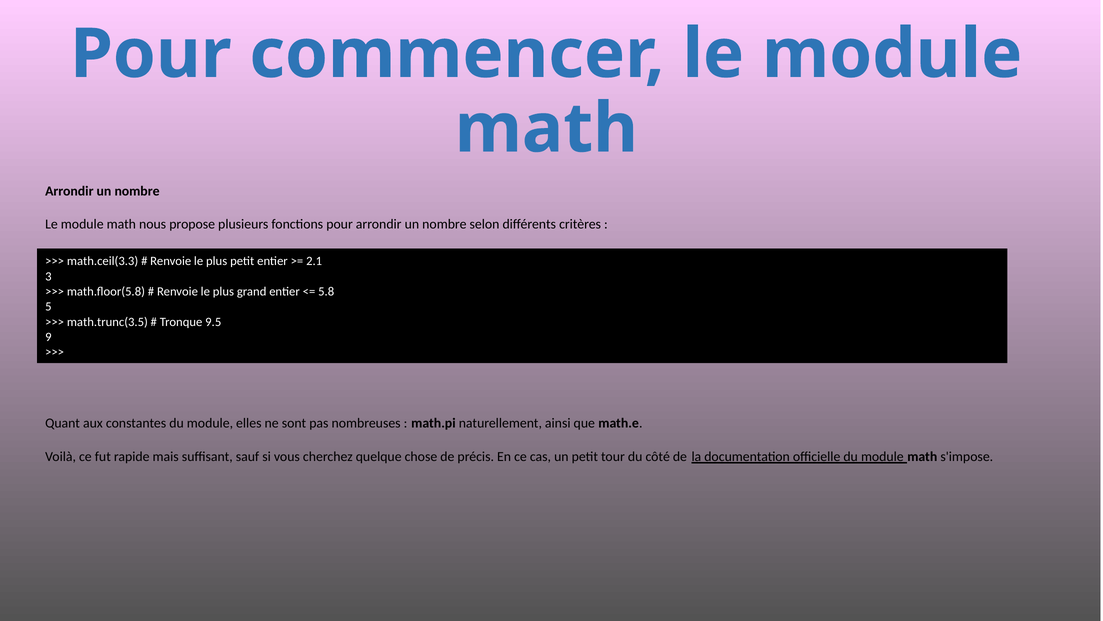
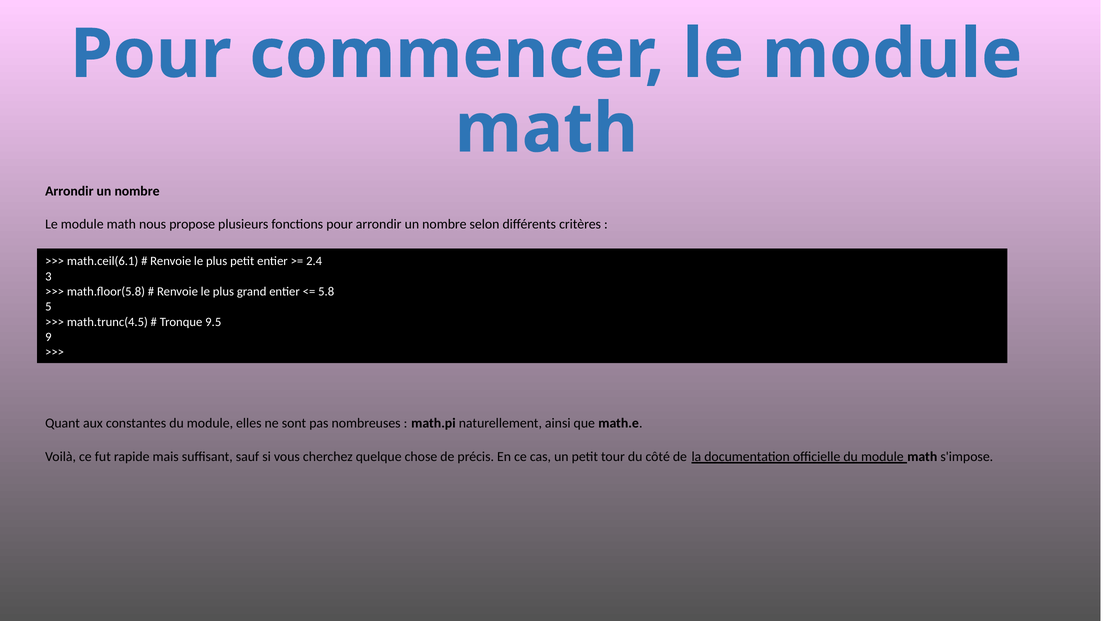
math.ceil(3.3: math.ceil(3.3 -> math.ceil(6.1 (103, 261)
2.1: 2.1 -> 2.4 (314, 261)
math.trunc(3.5: math.trunc(3.5 -> math.trunc(4.5 (107, 322)
